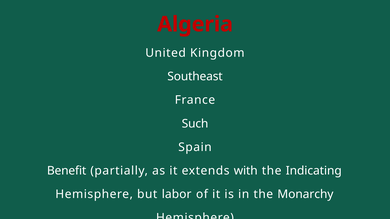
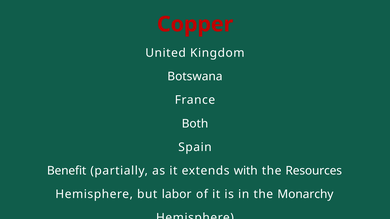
Algeria: Algeria -> Copper (195, 24)
Southeast: Southeast -> Botswana (195, 77)
Such: Such -> Both (195, 124)
Indicating: Indicating -> Resources (314, 171)
